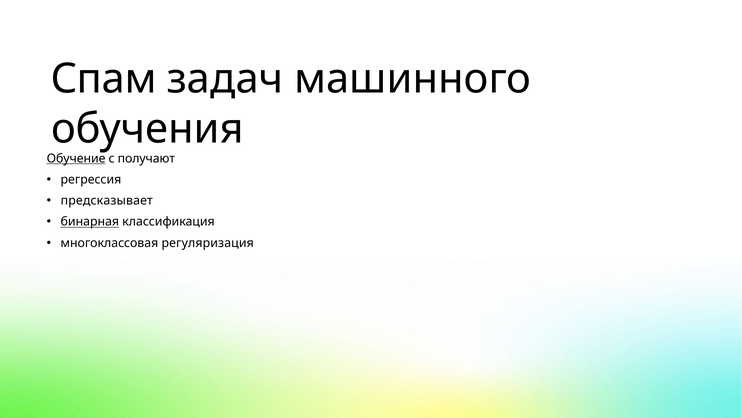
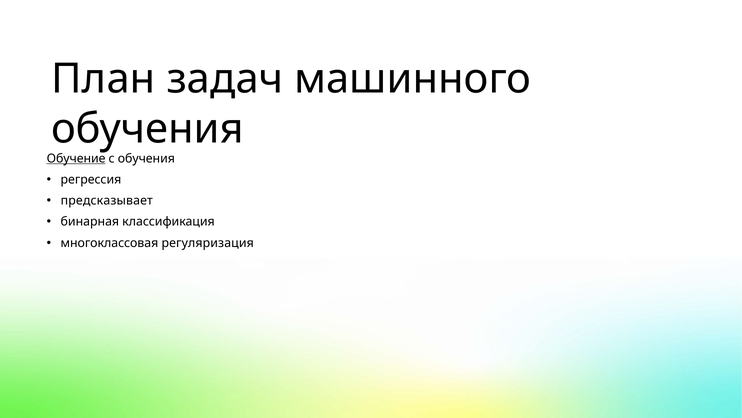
Спам: Спам -> План (103, 79)
с получают: получают -> обучения (146, 158)
бинарная underline: present -> none (90, 222)
